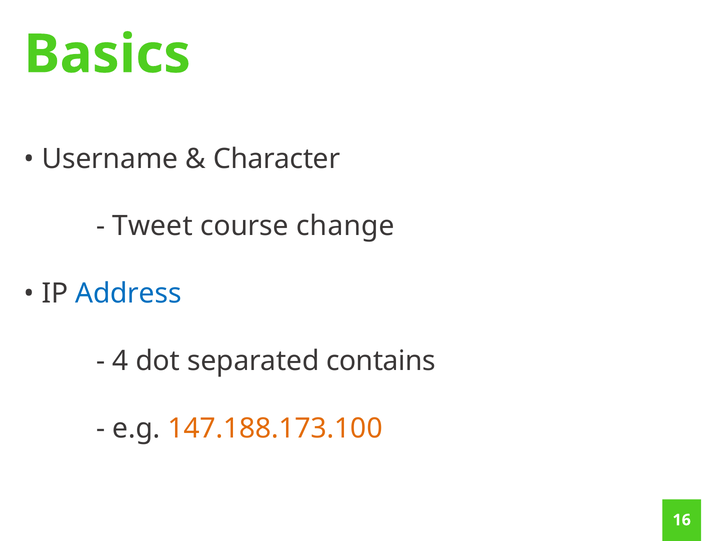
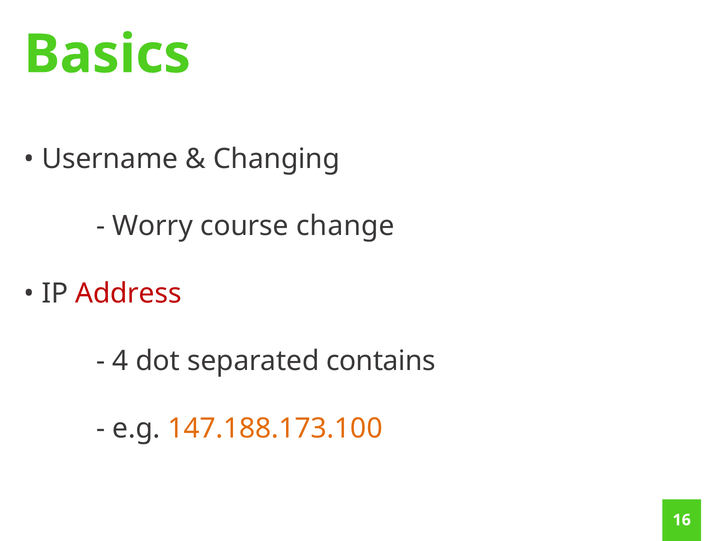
Character: Character -> Changing (277, 159)
Tweet: Tweet -> Worry (153, 226)
Address colour: blue -> red (128, 294)
